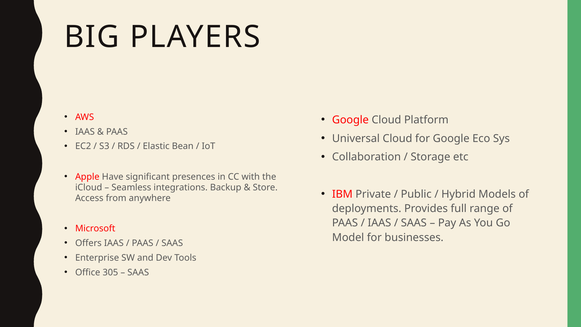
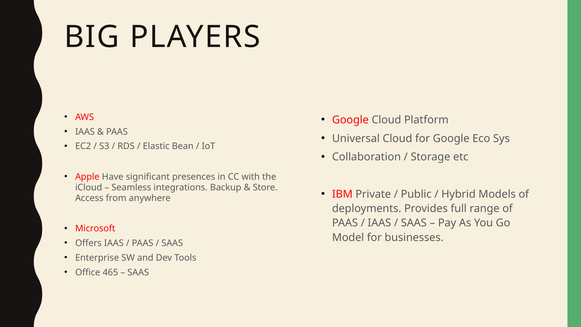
305: 305 -> 465 (110, 272)
